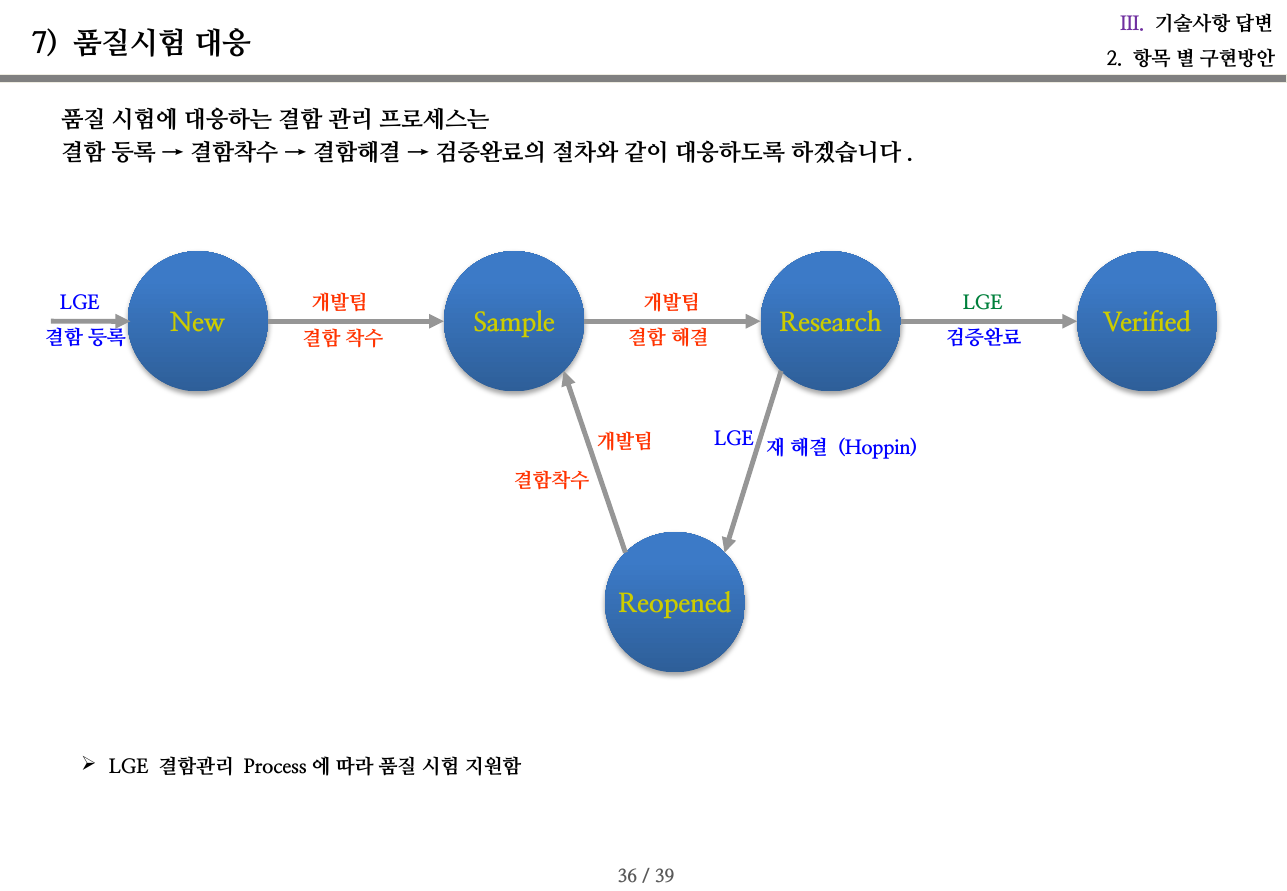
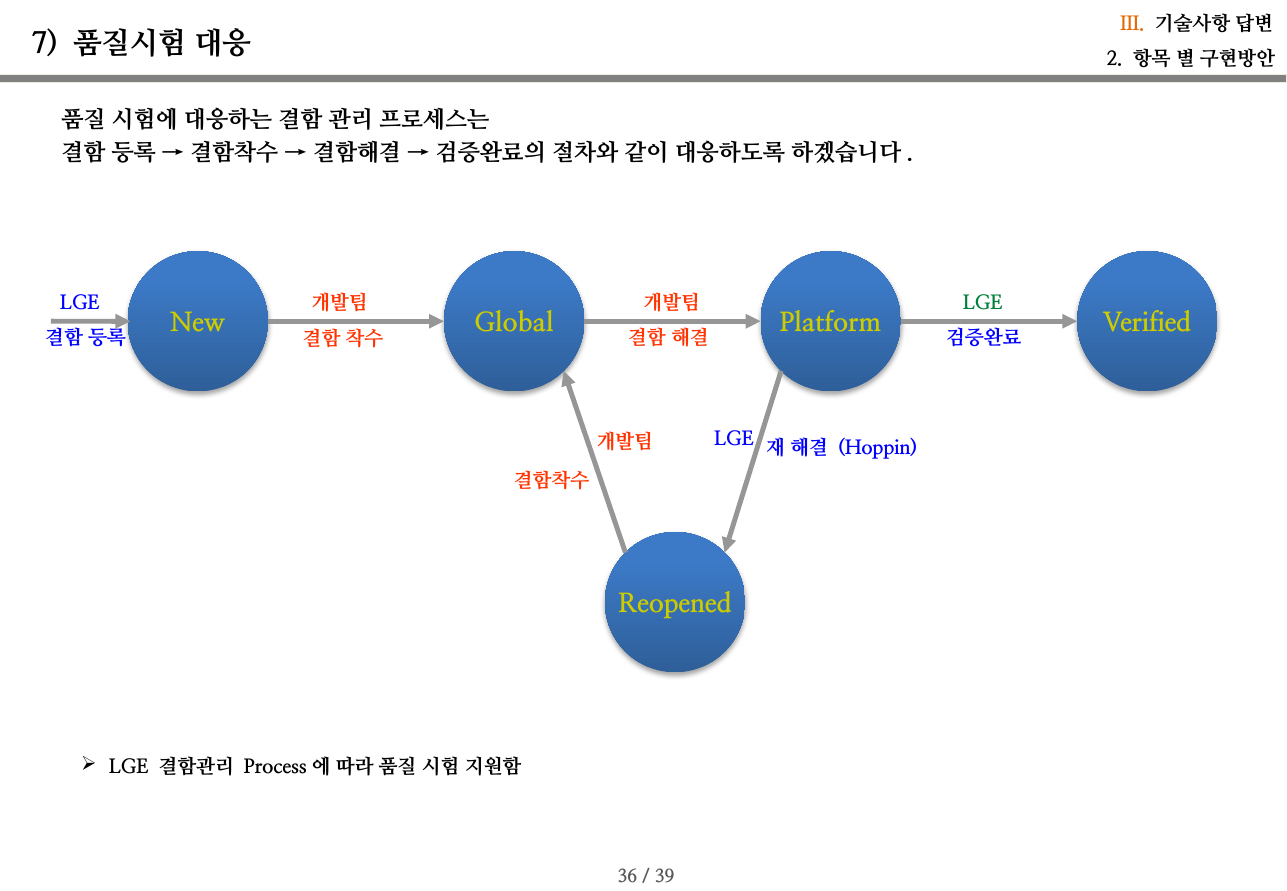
III colour: purple -> orange (1133, 24)
Sample: Sample -> Global (514, 323)
Research: Research -> Platform (830, 323)
